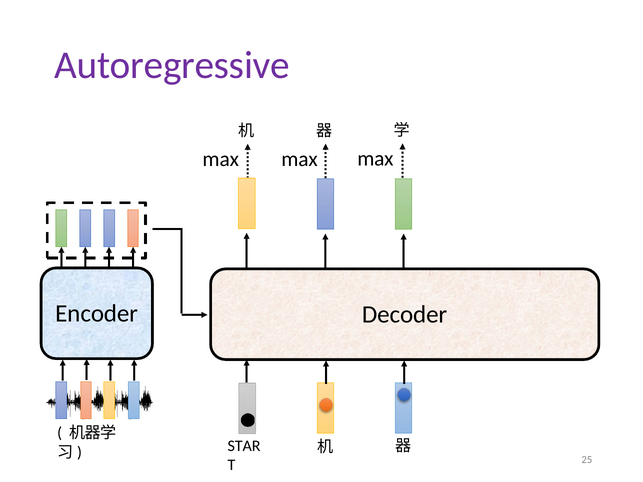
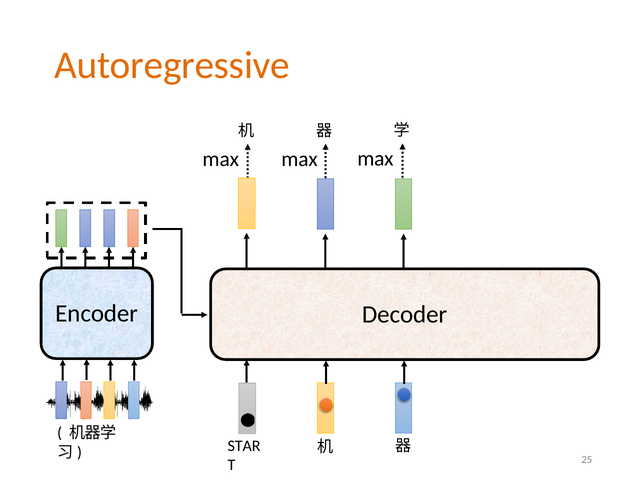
Autoregressive colour: purple -> orange (172, 65)
